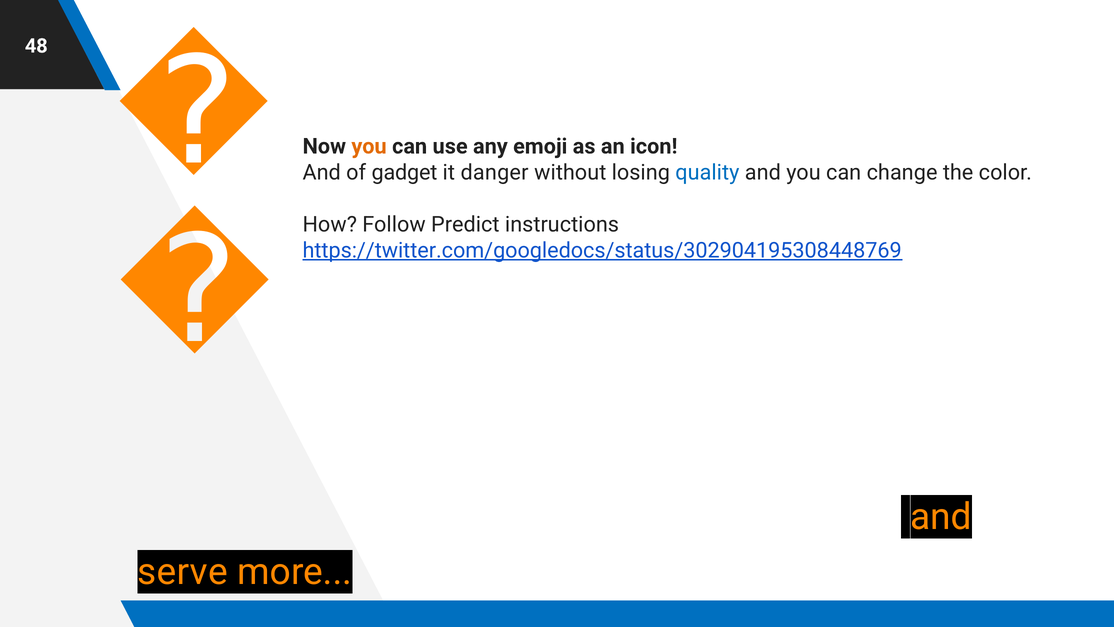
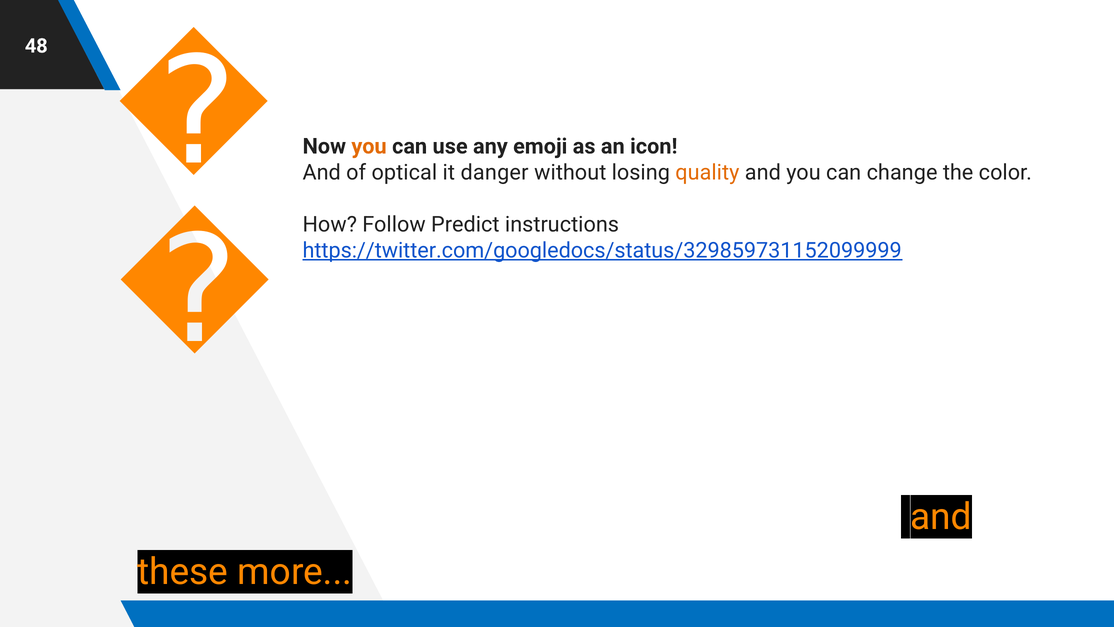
gadget: gadget -> optical (404, 172)
quality colour: blue -> orange (707, 172)
https://twitter.com/googledocs/status/302904195308448769: https://twitter.com/googledocs/status/302904195308448769 -> https://twitter.com/googledocs/status/329859731152099999 (602, 250)
serve: serve -> these (183, 572)
